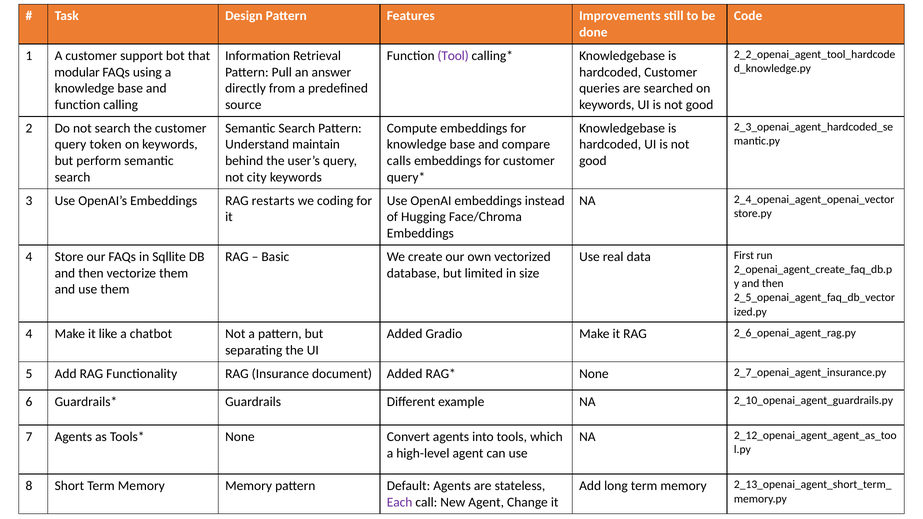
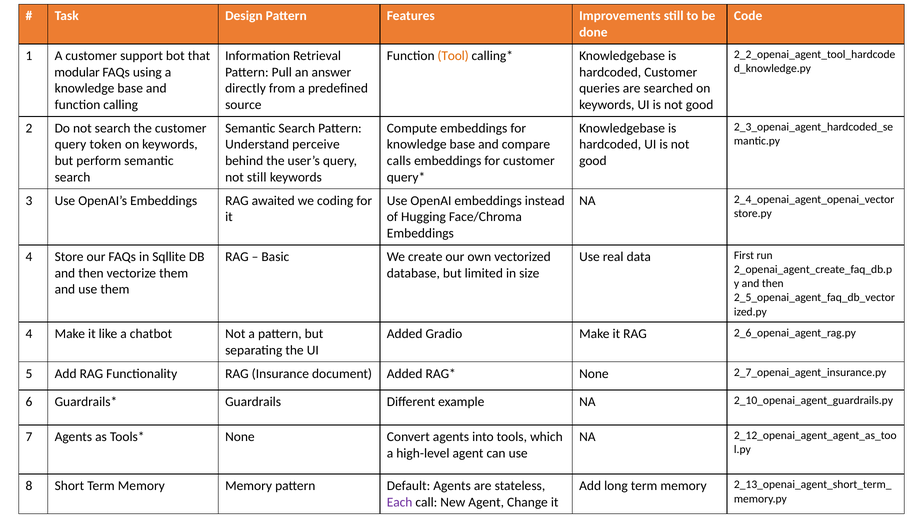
Tool colour: purple -> orange (453, 56)
maintain: maintain -> perceive (316, 145)
not city: city -> still (257, 177)
restarts: restarts -> awaited (273, 201)
